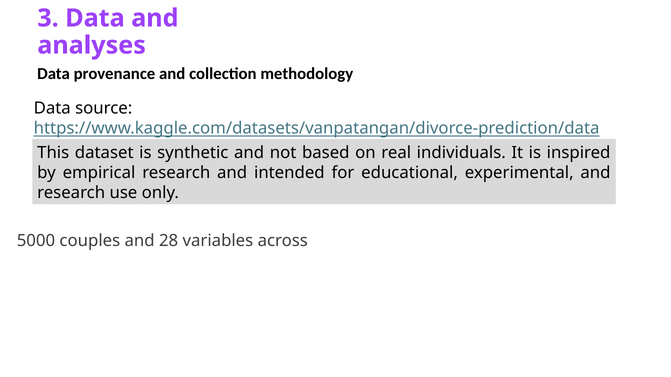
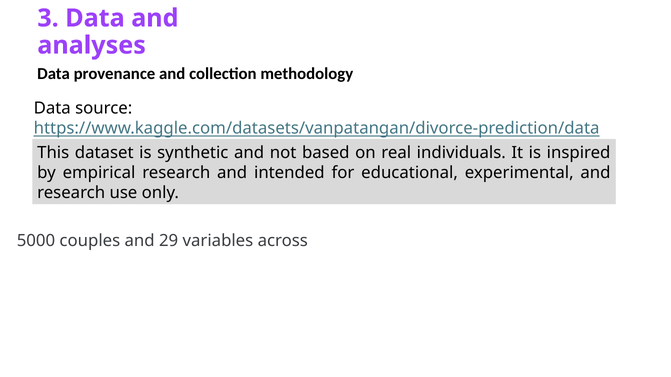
28: 28 -> 29 (169, 241)
